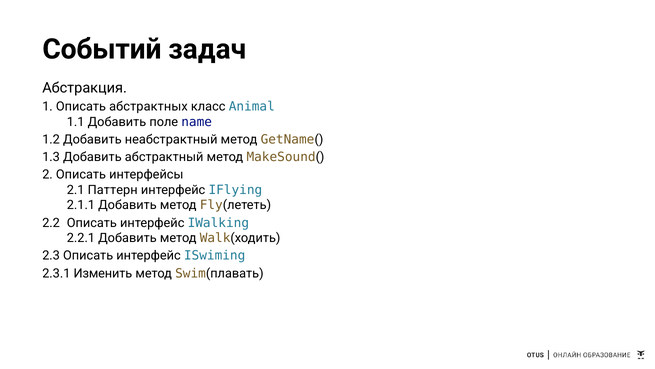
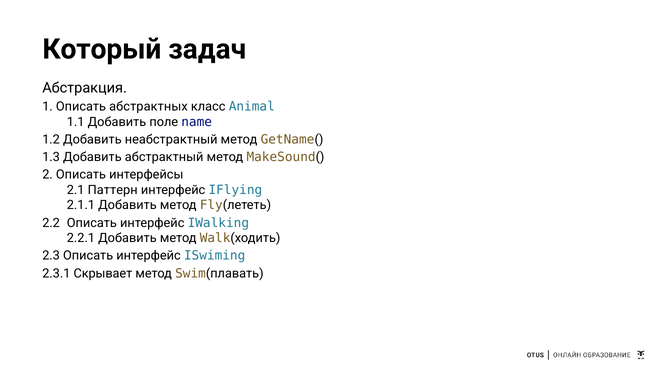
Событий: Событий -> Который (102, 49)
Изменить: Изменить -> Скрывает (103, 273)
